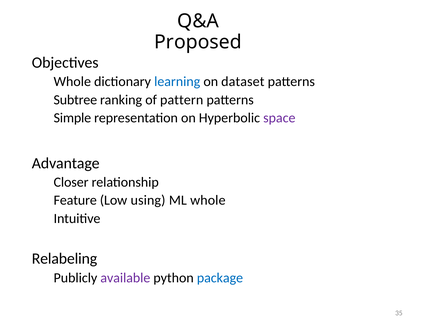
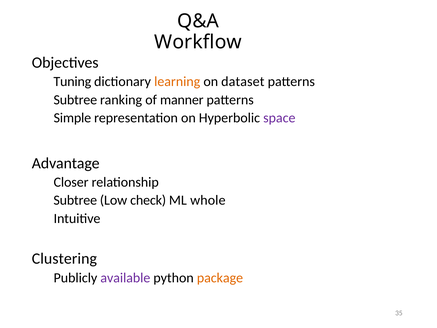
Proposed: Proposed -> Workflow (198, 42)
Whole: Whole -> Tuning (72, 82)
learning colour: blue -> orange (177, 82)
pattern: pattern -> manner (182, 100)
Feature: Feature -> Subtree (75, 200)
using: using -> check (148, 200)
Relabeling: Relabeling -> Clustering (64, 259)
package colour: blue -> orange (220, 278)
